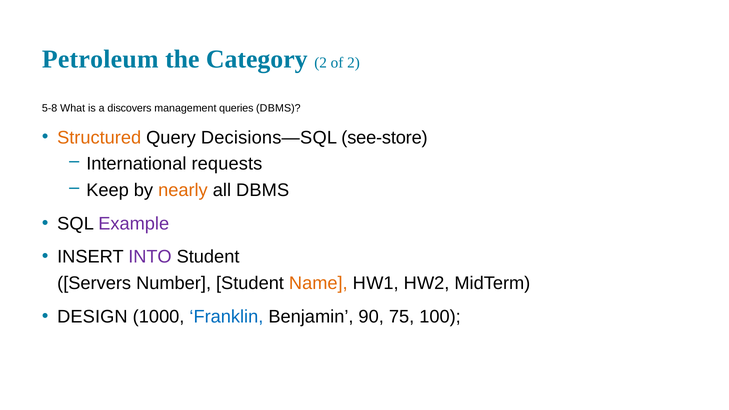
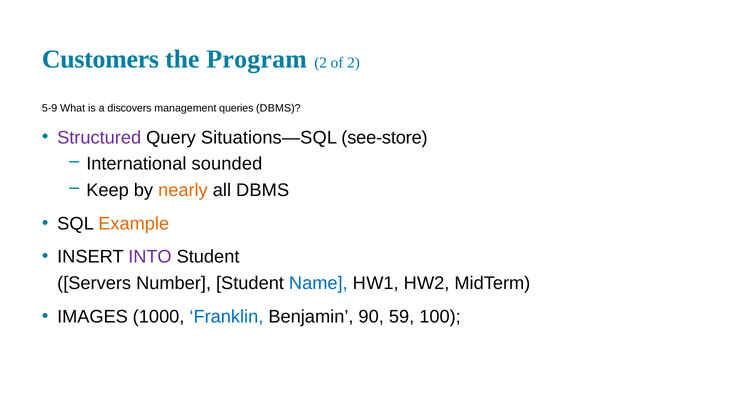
Petroleum: Petroleum -> Customers (100, 59)
Category: Category -> Program (257, 59)
5-8: 5-8 -> 5-9 (50, 108)
Structured colour: orange -> purple (99, 138)
Decisions—S: Decisions—S -> Situations—S (257, 138)
requests: requests -> sounded (227, 164)
Example colour: purple -> orange (134, 224)
Name colour: orange -> blue (318, 283)
DESIGN: DESIGN -> IMAGES (92, 317)
75: 75 -> 59 (402, 317)
